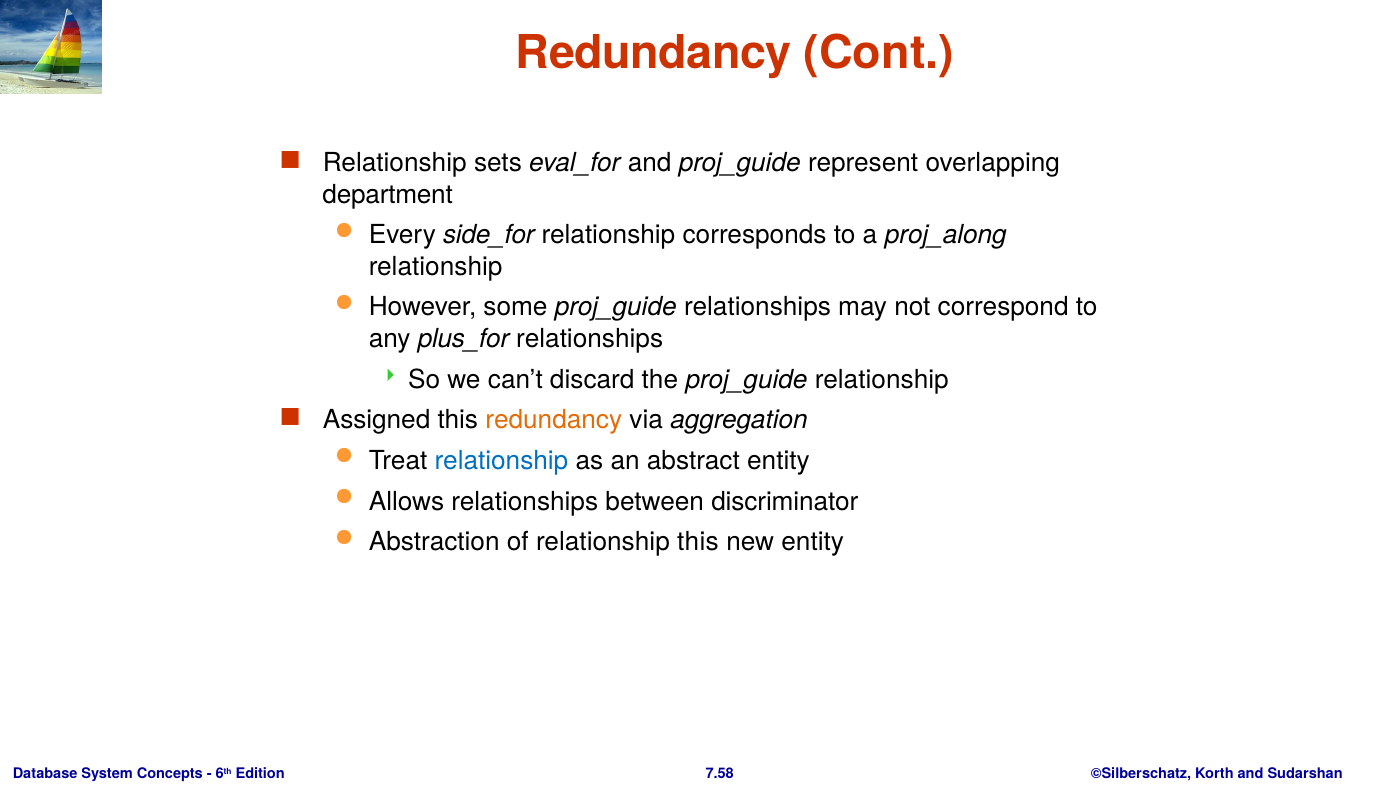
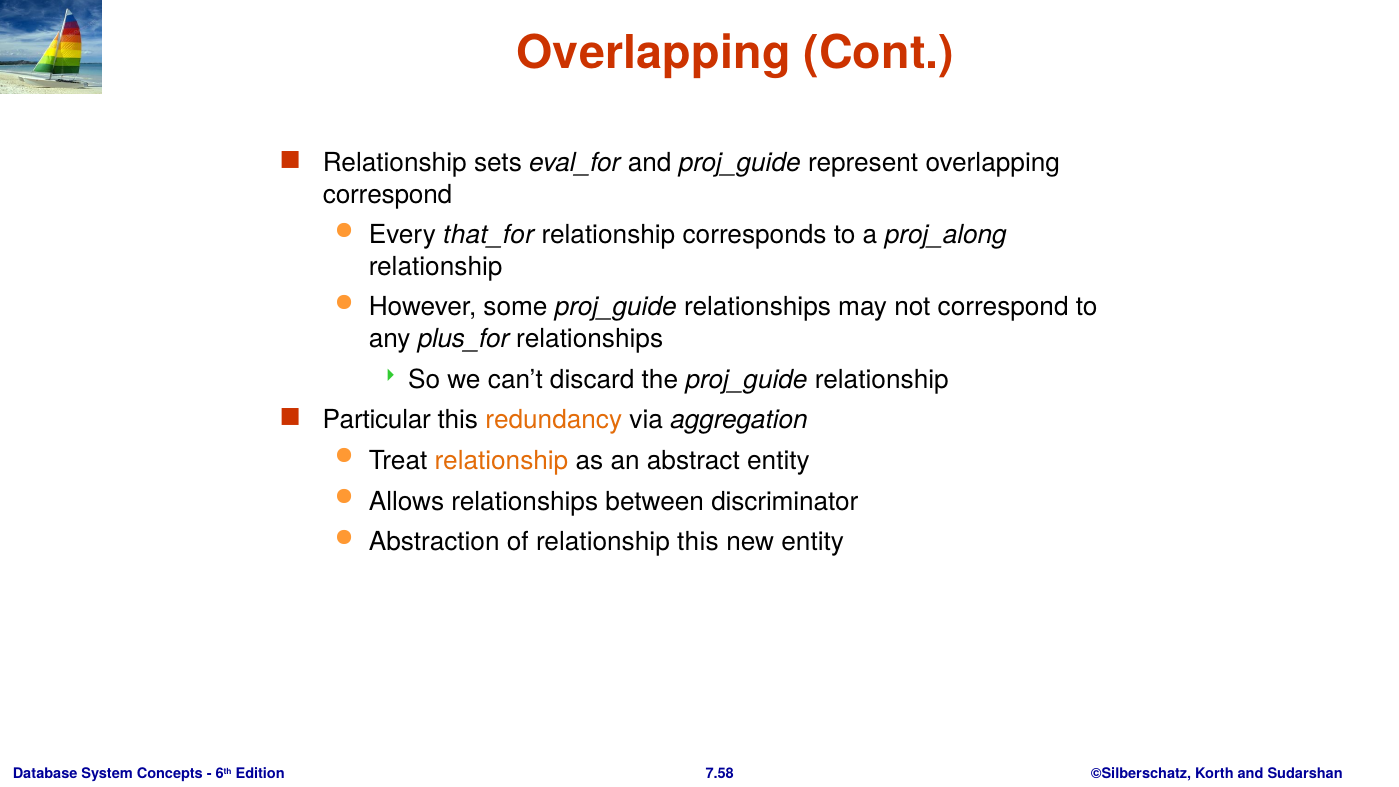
Redundancy: Redundancy -> Overlapping (653, 53)
department: department -> correspond (388, 195)
side_for: side_for -> that_for (489, 235)
Assigned: Assigned -> Particular (377, 420)
relationship colour: blue -> orange (501, 461)
